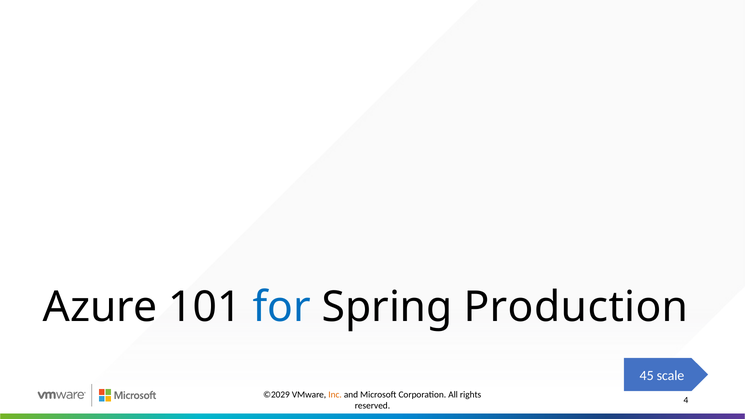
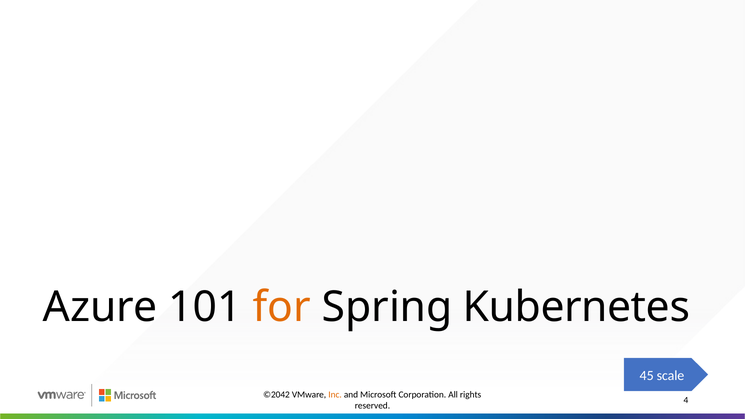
for colour: blue -> orange (282, 307)
Production: Production -> Kubernetes (576, 307)
©2029: ©2029 -> ©2042 (277, 395)
